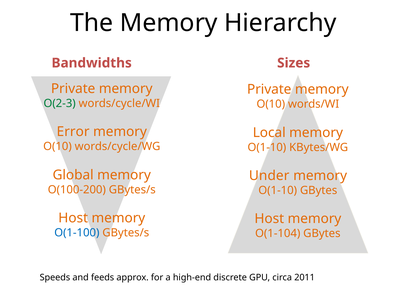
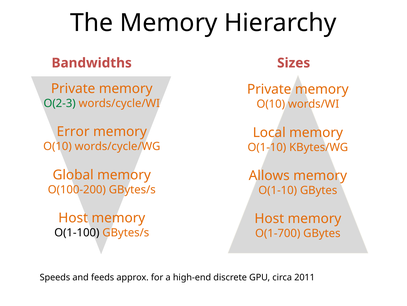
Under: Under -> Allows (269, 175)
O(1-100 colour: blue -> black (77, 232)
O(1-104: O(1-104 -> O(1-700 (278, 233)
